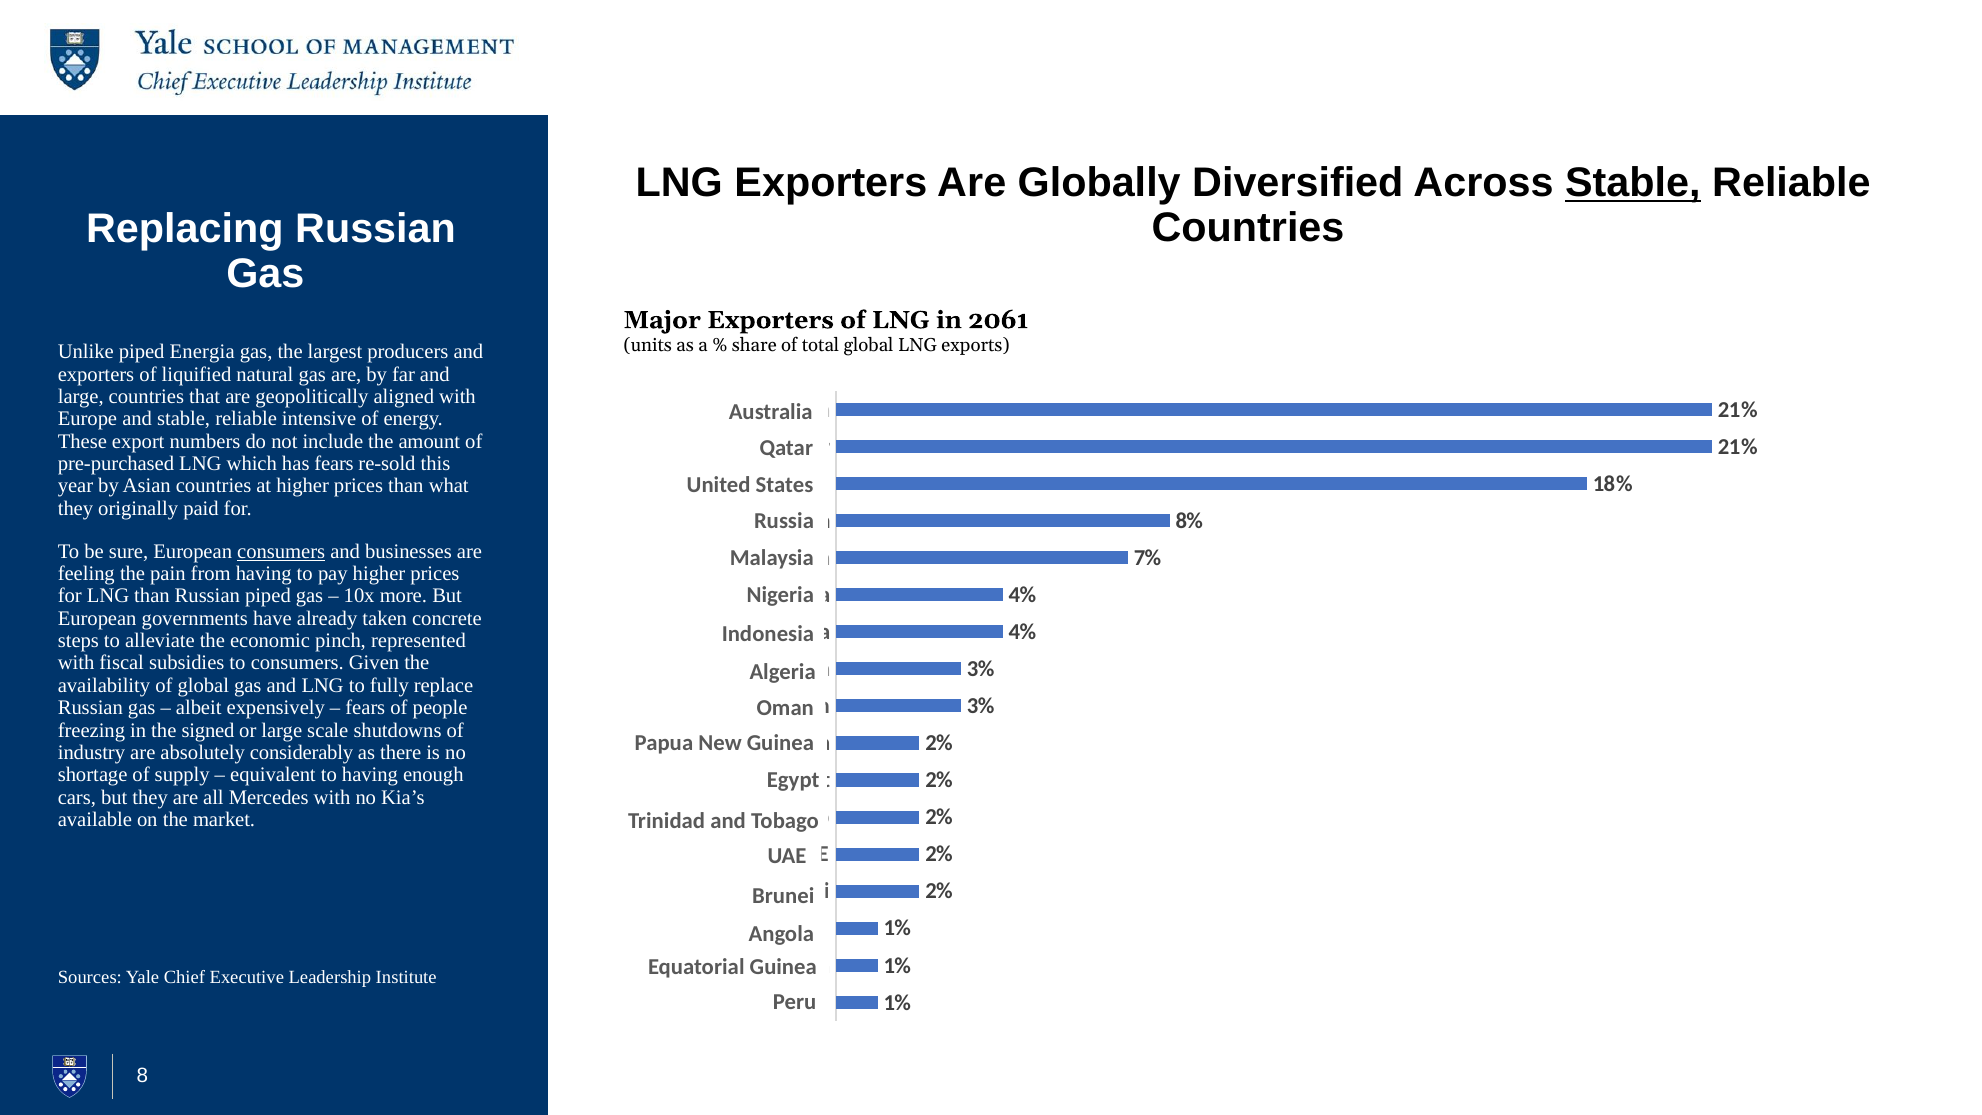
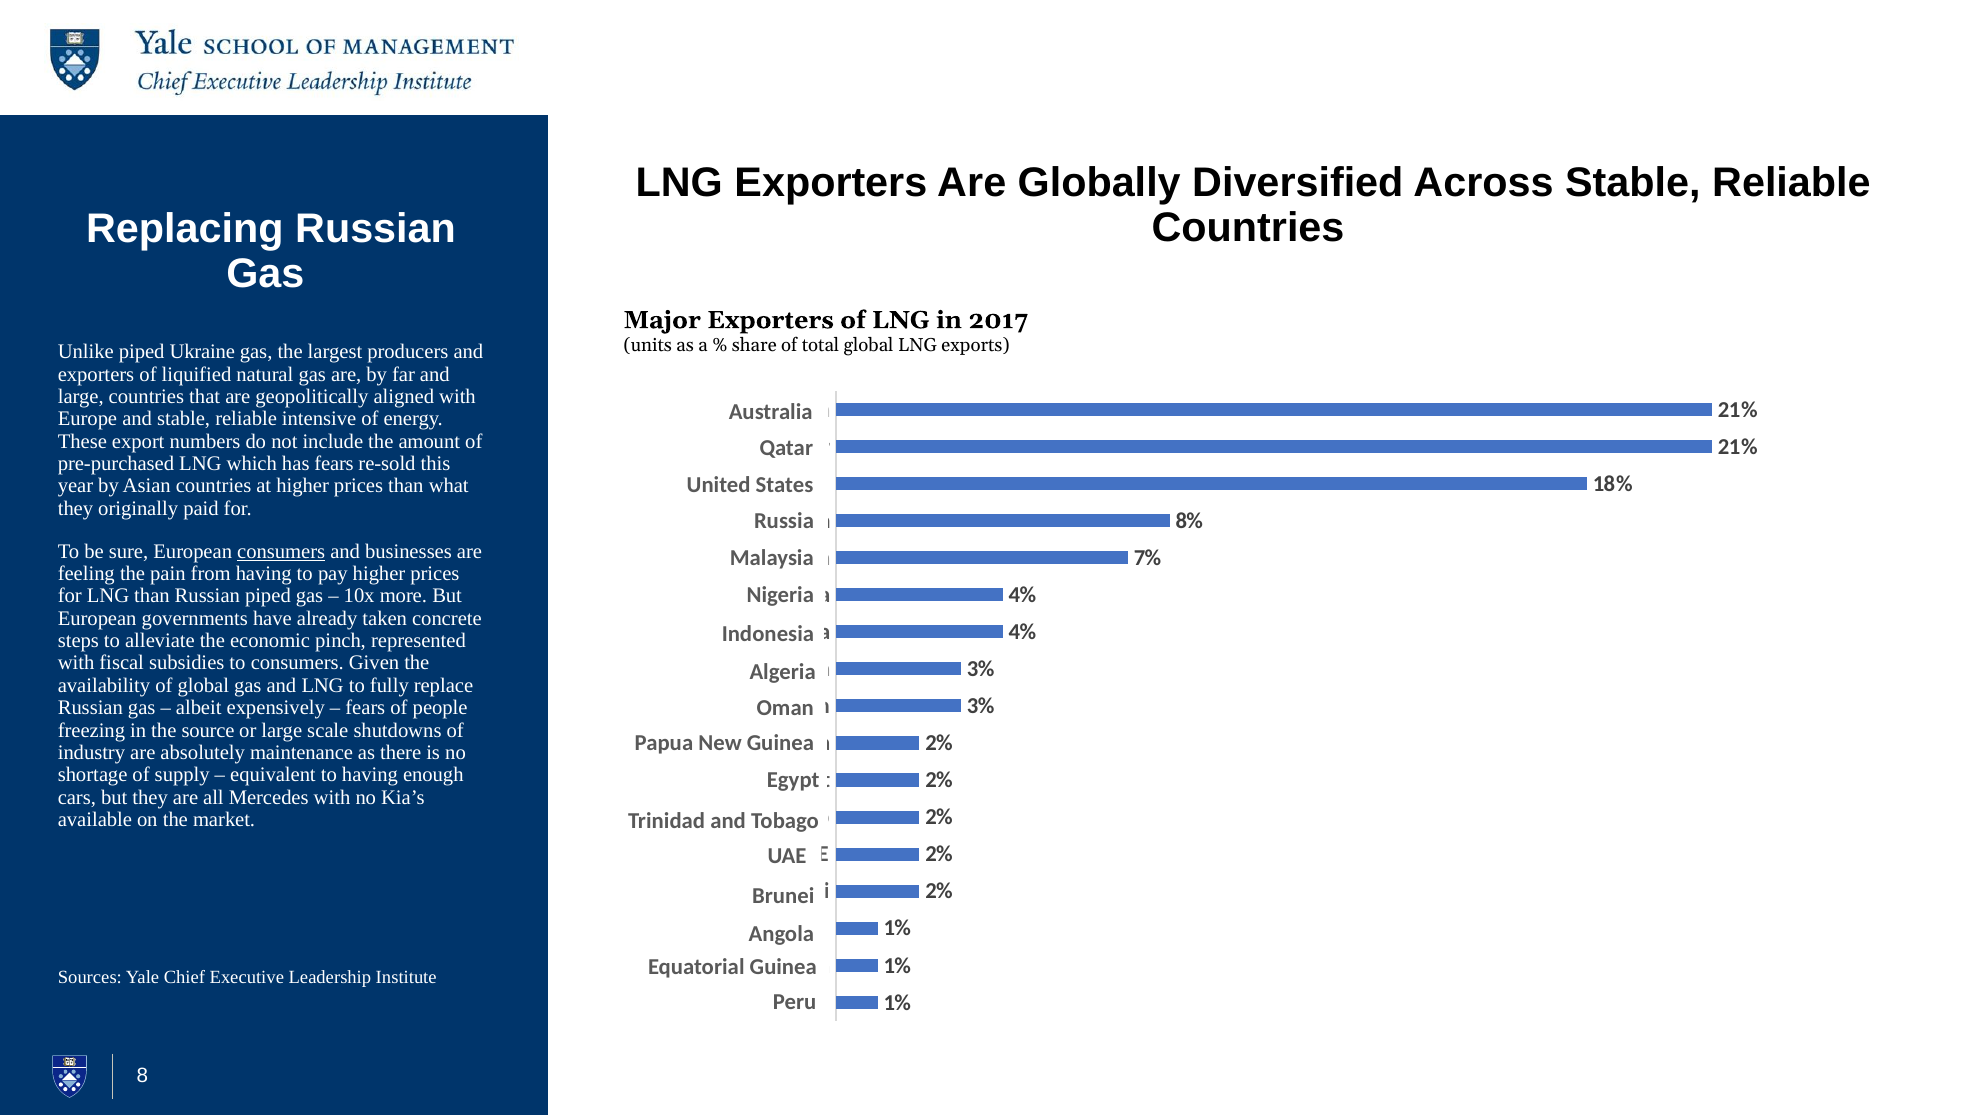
Stable underline: present -> none (1633, 183)
2061: 2061 -> 2017 (998, 320)
Energia: Energia -> Ukraine (202, 352)
signed: signed -> source (208, 730)
considerably: considerably -> maintenance (302, 753)
